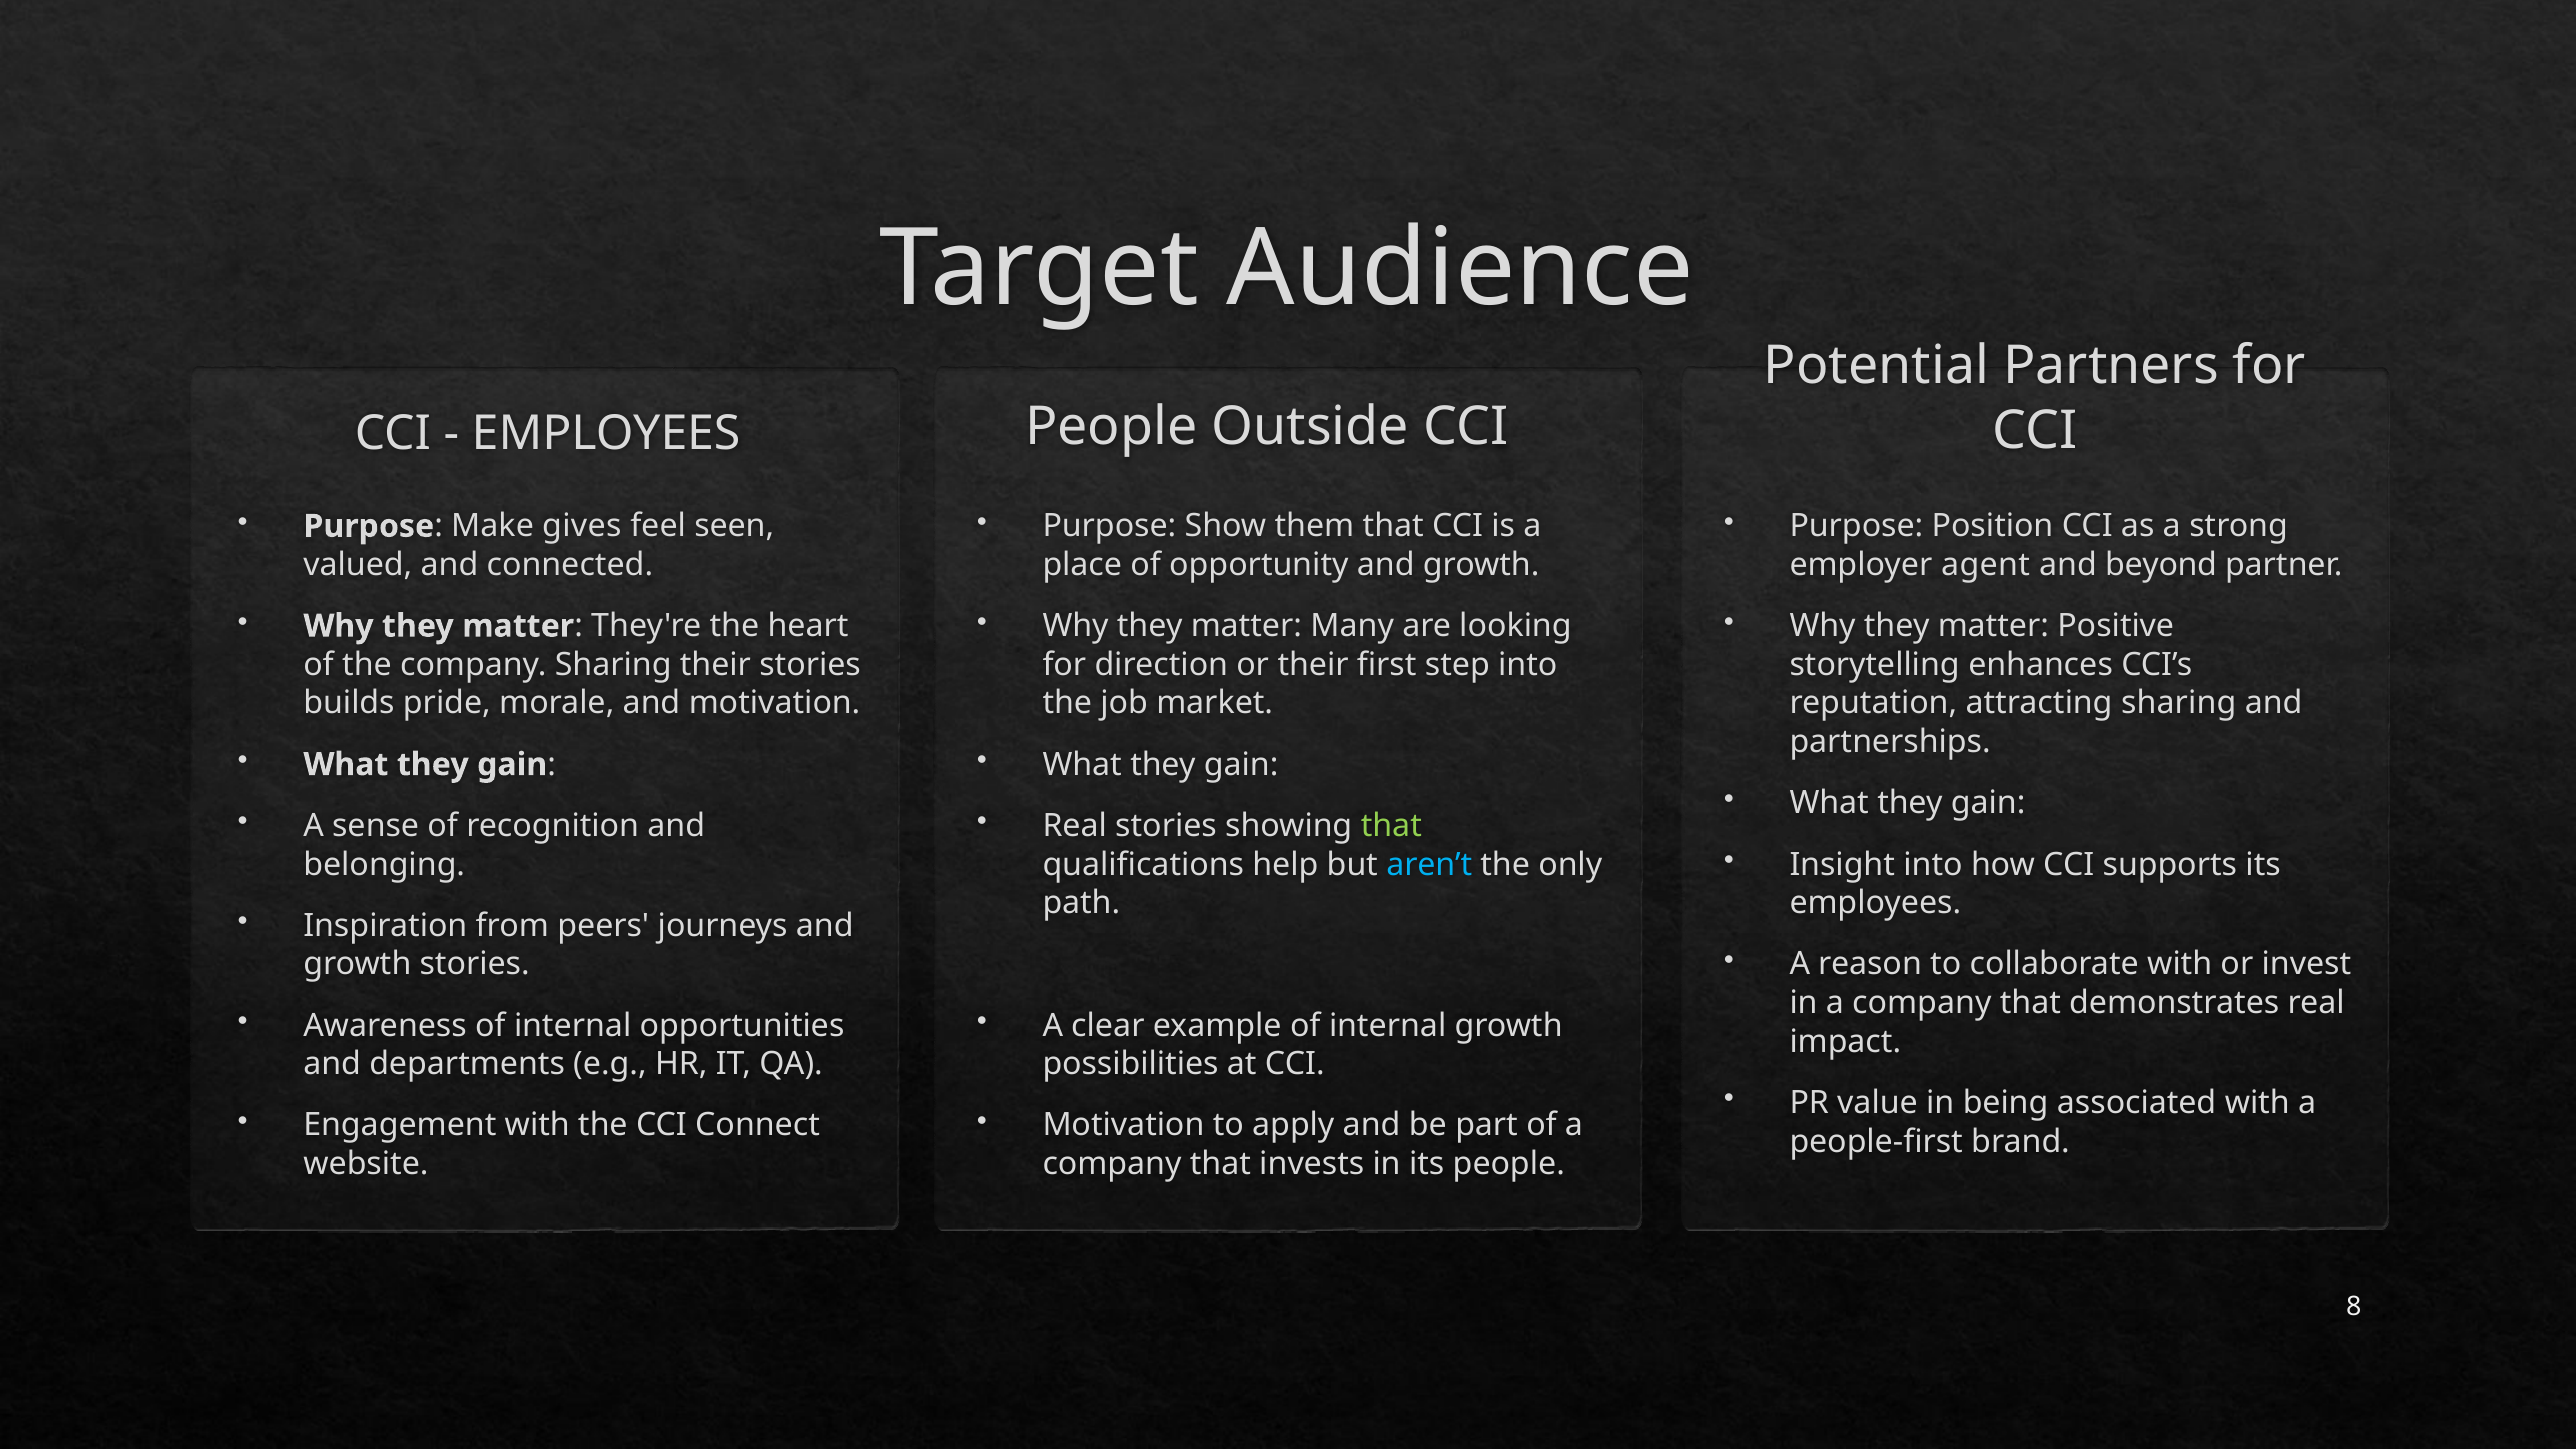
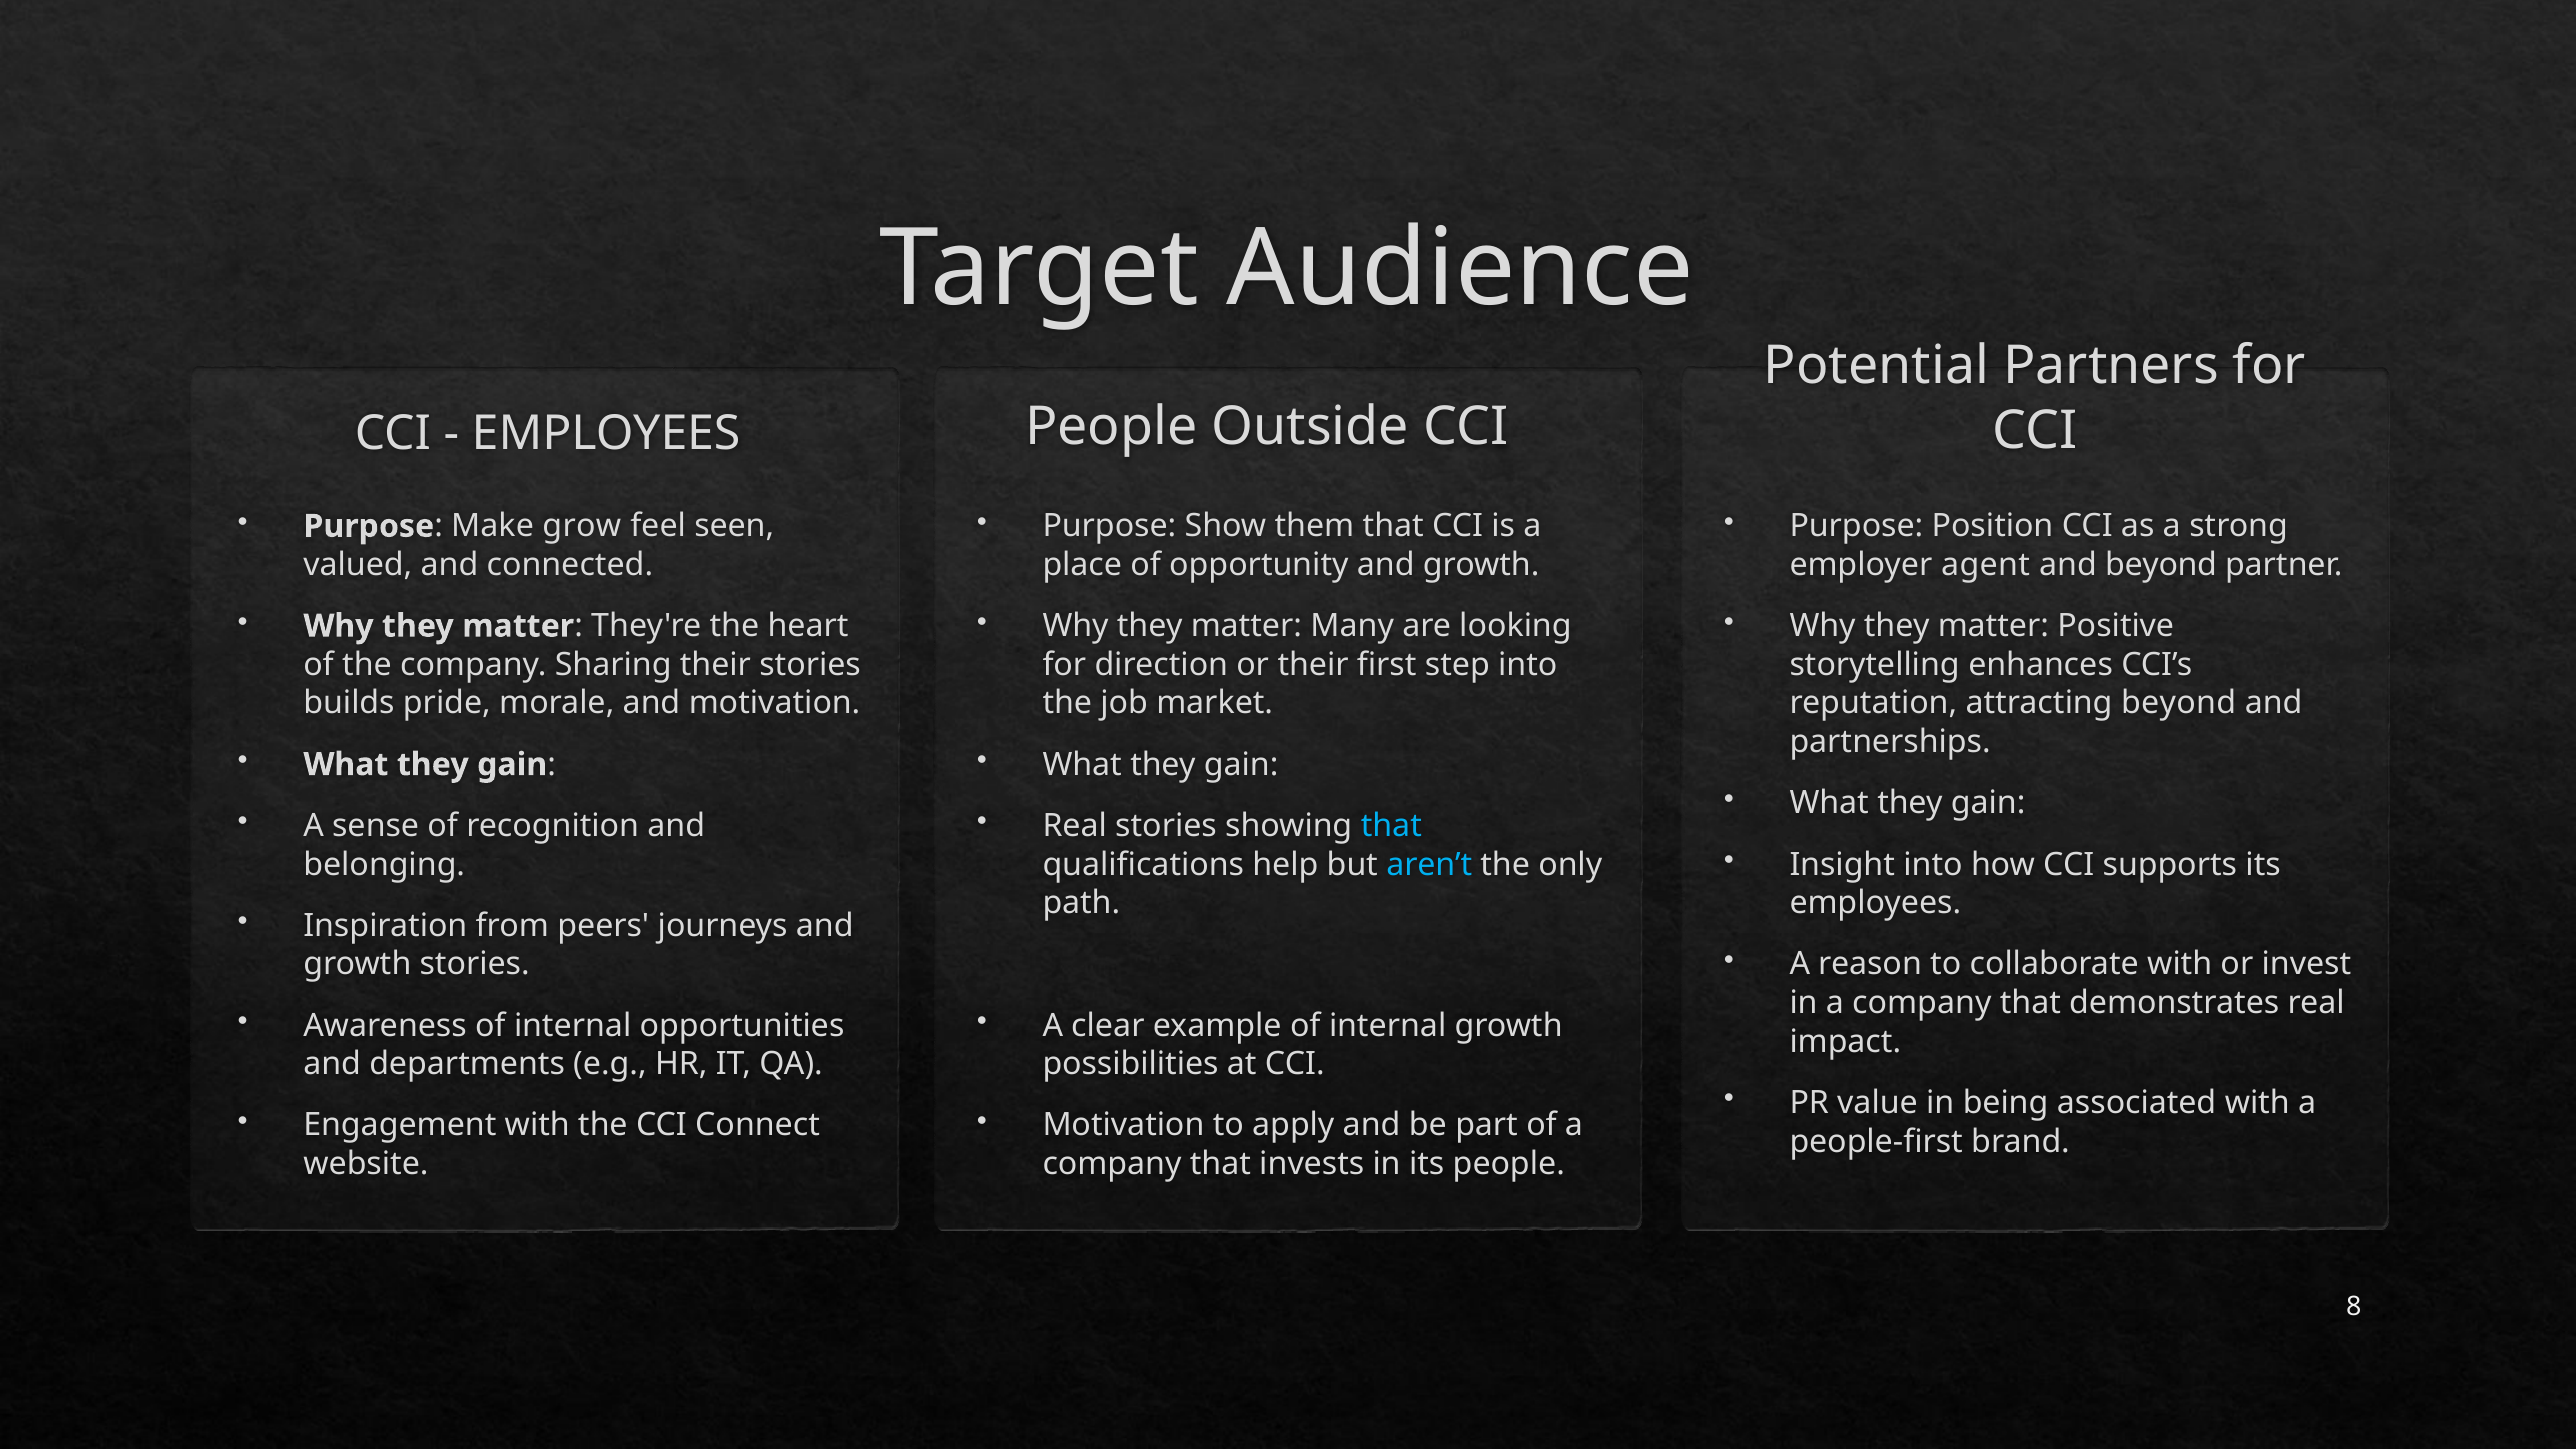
gives: gives -> grow (582, 526)
attracting sharing: sharing -> beyond (2179, 703)
that colour: light green -> light blue (1391, 826)
